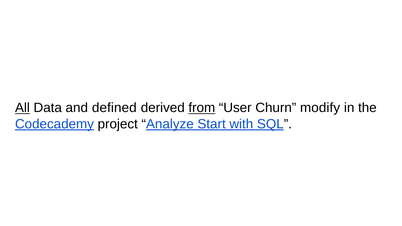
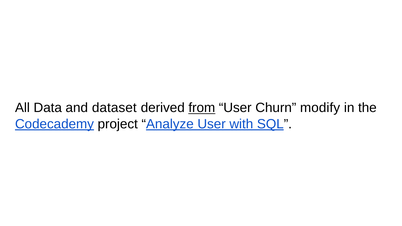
All underline: present -> none (22, 108)
defined: defined -> dataset (114, 108)
Analyze Start: Start -> User (212, 124)
